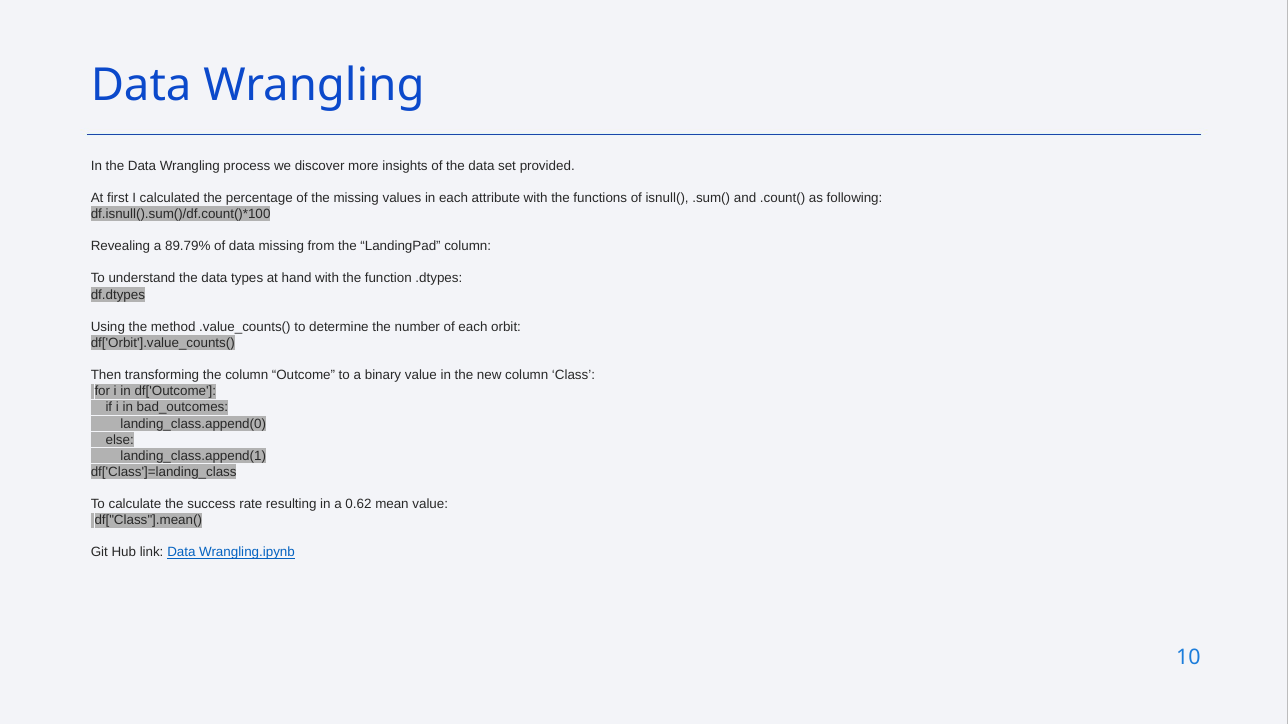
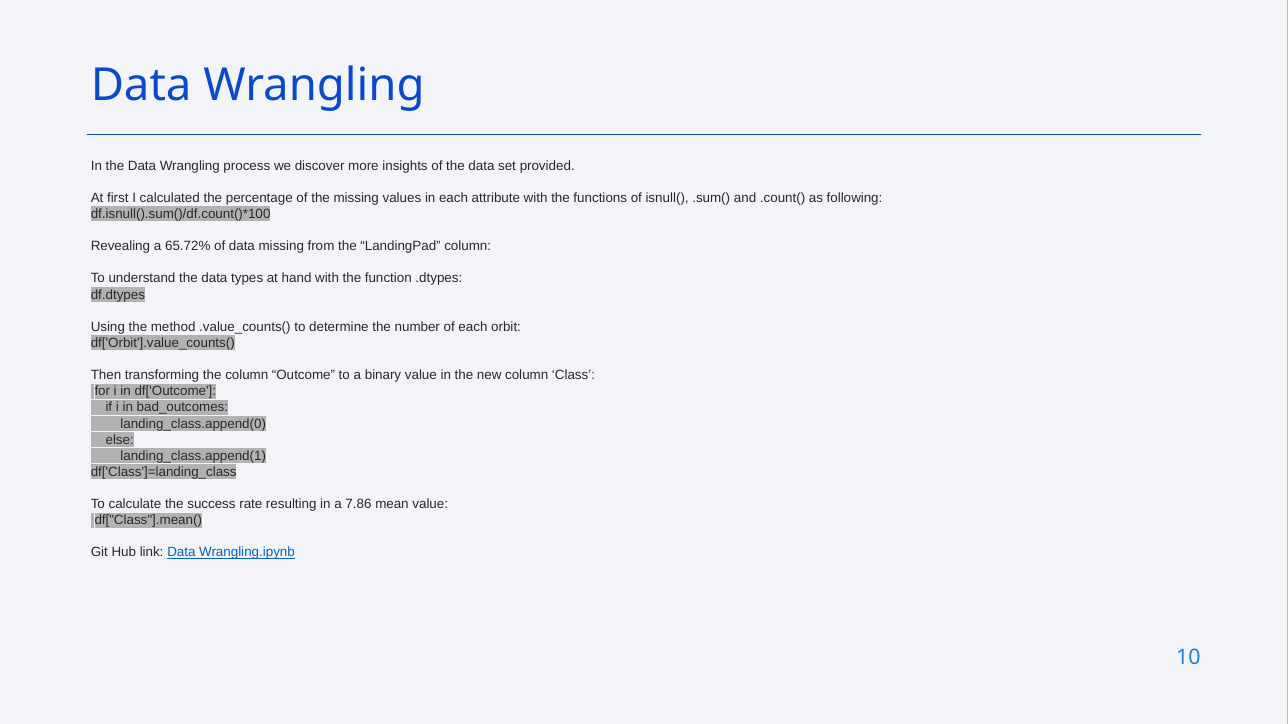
89.79%: 89.79% -> 65.72% (188, 246)
0.62: 0.62 -> 7.86 (359, 505)
